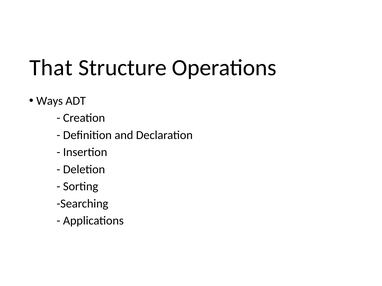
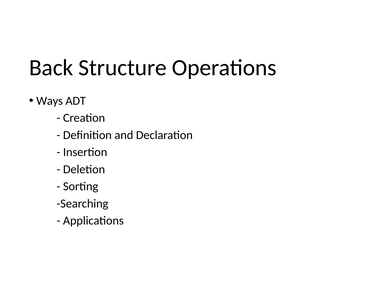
That: That -> Back (51, 68)
